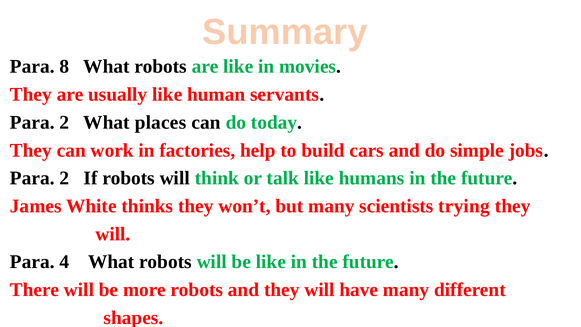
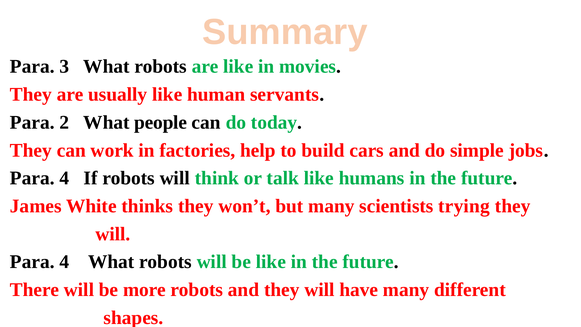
8: 8 -> 3 (64, 67)
places: places -> people (161, 122)
2: 2 -> 4 (64, 178)
